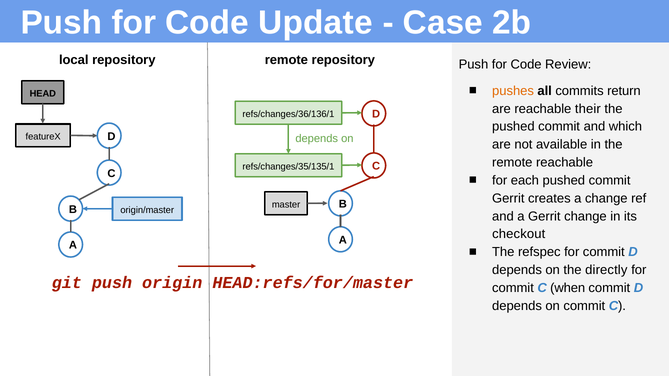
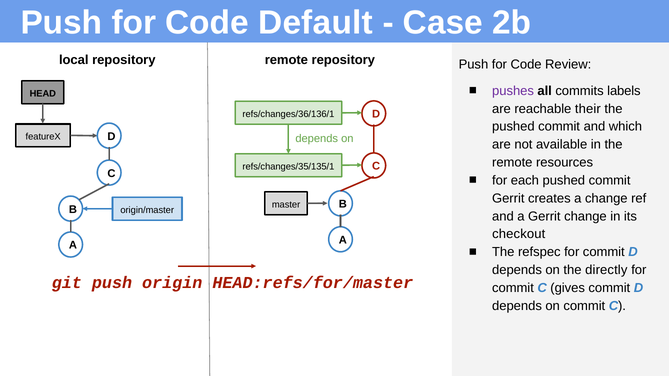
Update: Update -> Default (316, 23)
pushes colour: orange -> purple (513, 91)
return: return -> labels (624, 91)
remote reachable: reachable -> resources (565, 163)
when: when -> gives (568, 288)
